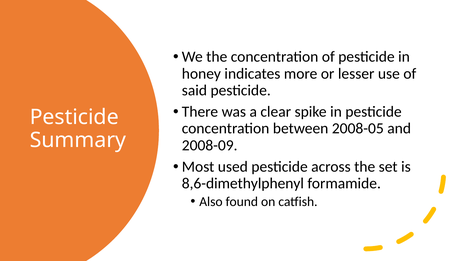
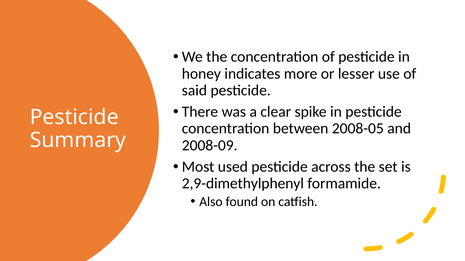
8,6-dimethylphenyl: 8,6-dimethylphenyl -> 2,9-dimethylphenyl (243, 184)
